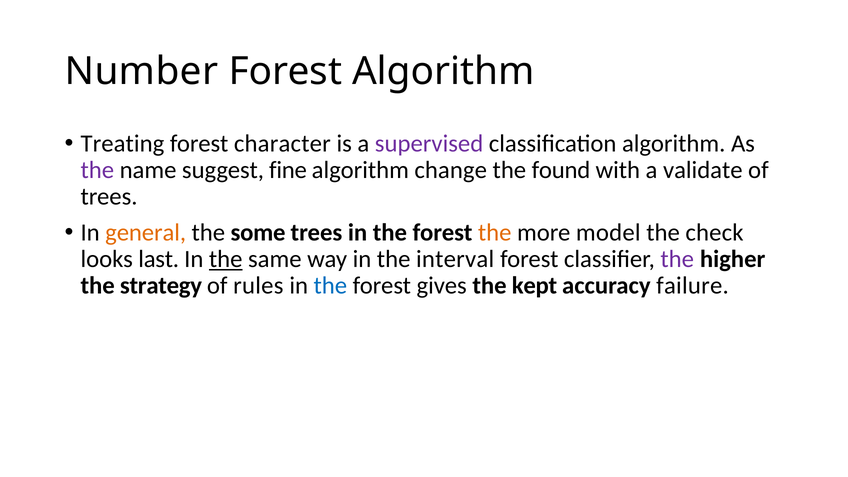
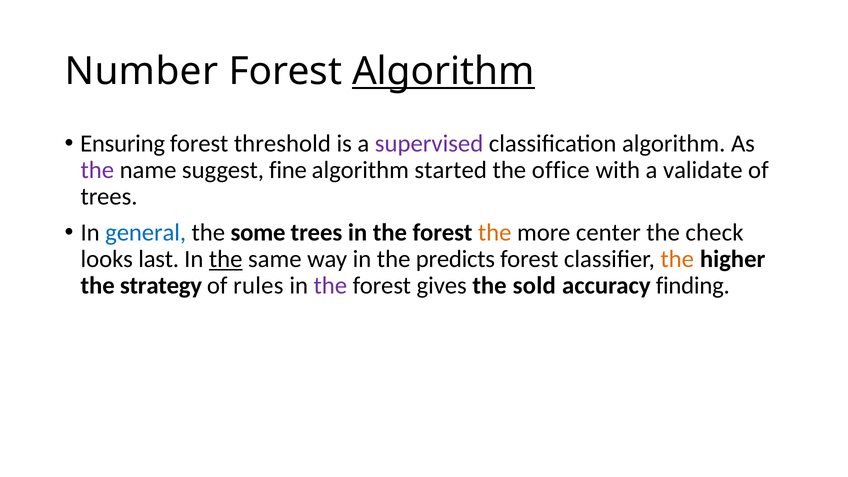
Algorithm underline: none -> present (443, 71)
Treating: Treating -> Ensuring (123, 143)
character: character -> threshold (282, 143)
change: change -> started (451, 170)
found: found -> office (561, 170)
general colour: orange -> blue (146, 232)
model: model -> center (608, 232)
interval: interval -> predicts (455, 259)
the colour: purple -> orange (677, 259)
the colour: blue -> purple (330, 286)
kept: kept -> sold (534, 286)
failure: failure -> finding (693, 286)
